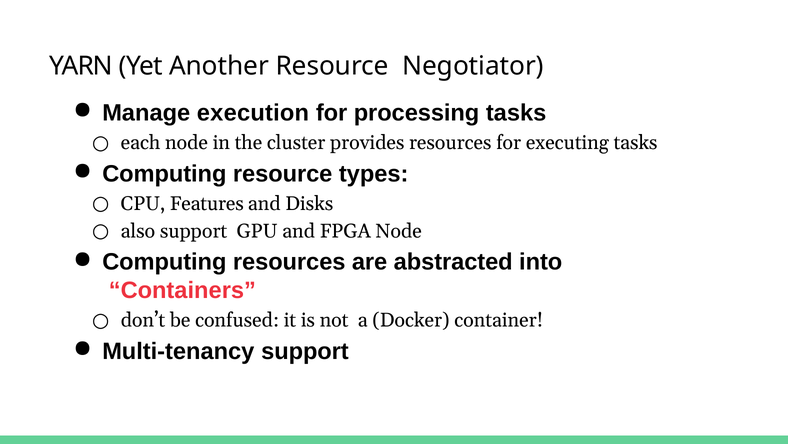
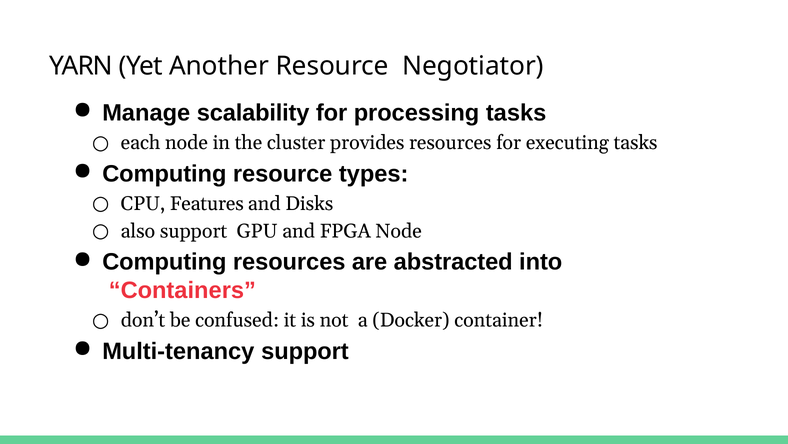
execution: execution -> scalability (253, 113)
